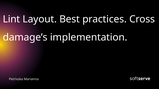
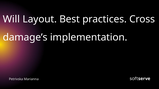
Lint: Lint -> Will (11, 19)
